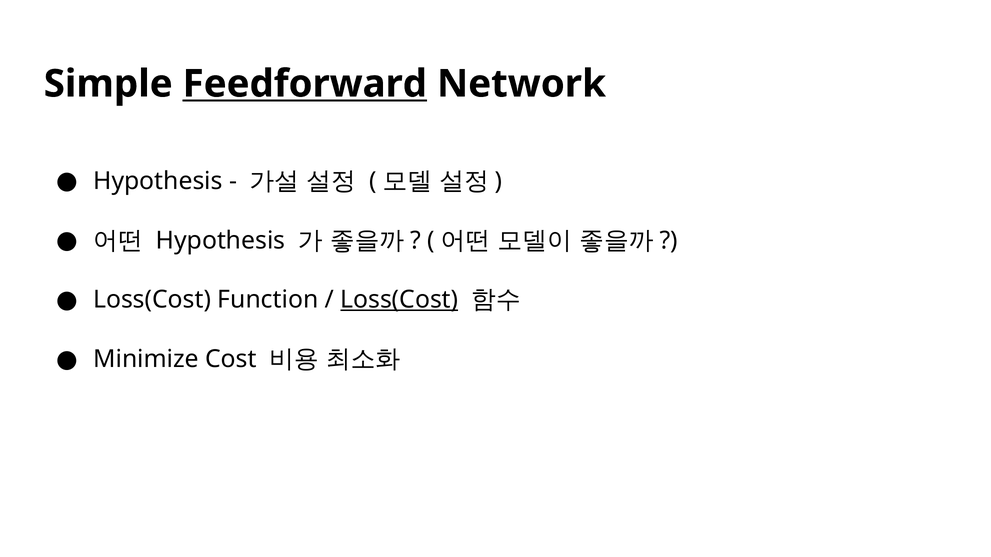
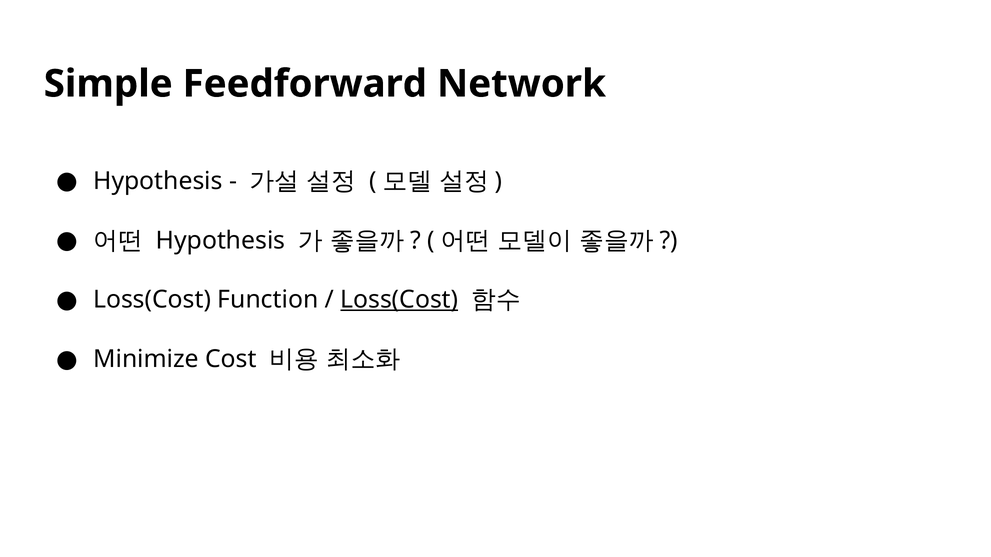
Feedforward underline: present -> none (305, 84)
